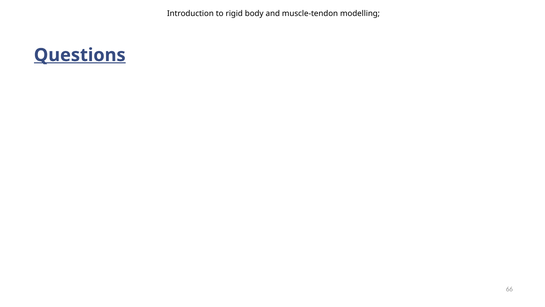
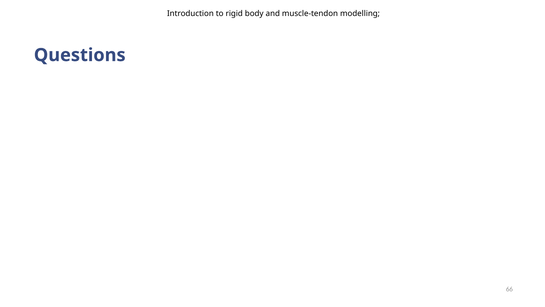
Questions underline: present -> none (80, 55)
